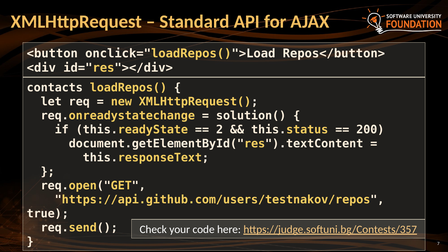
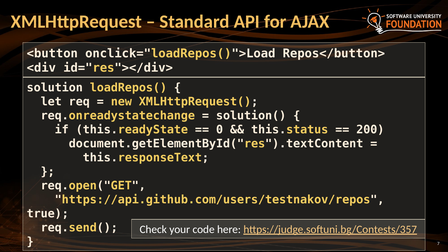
contacts: contacts -> solution (55, 88)
2: 2 -> 0 (220, 130)
